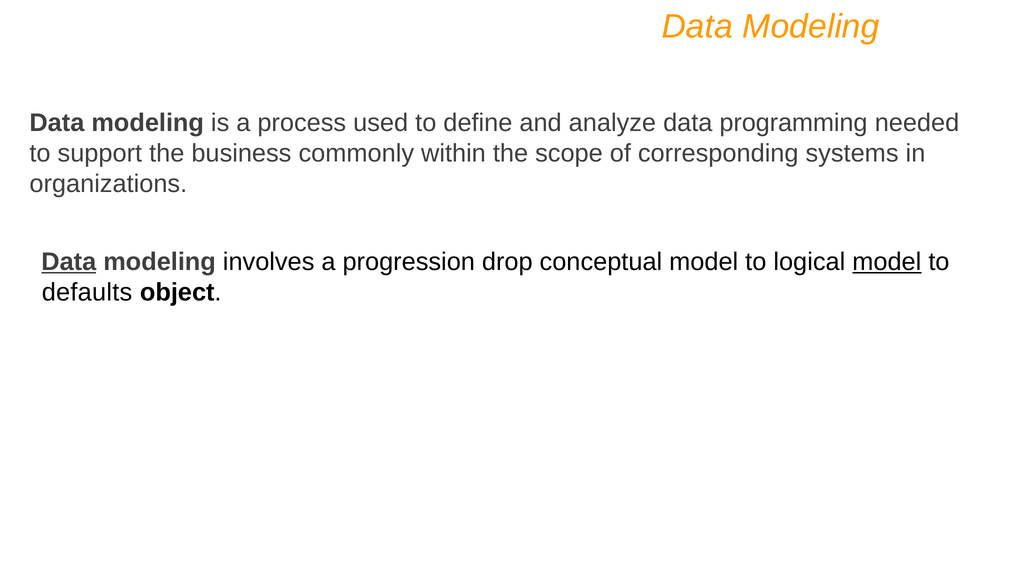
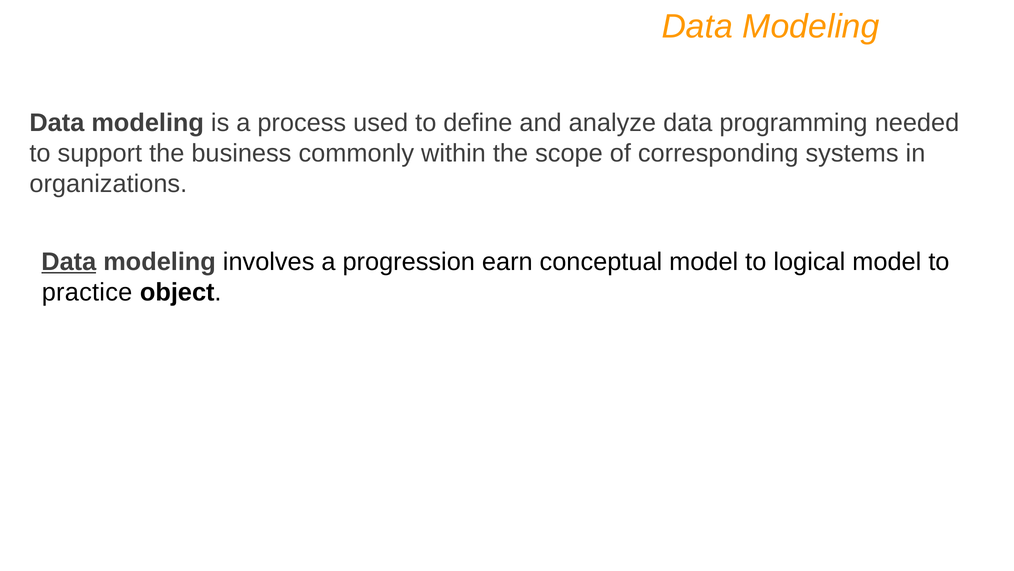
drop: drop -> earn (507, 262)
model underline: present -> none (887, 262)
defaults: defaults -> practice (87, 292)
